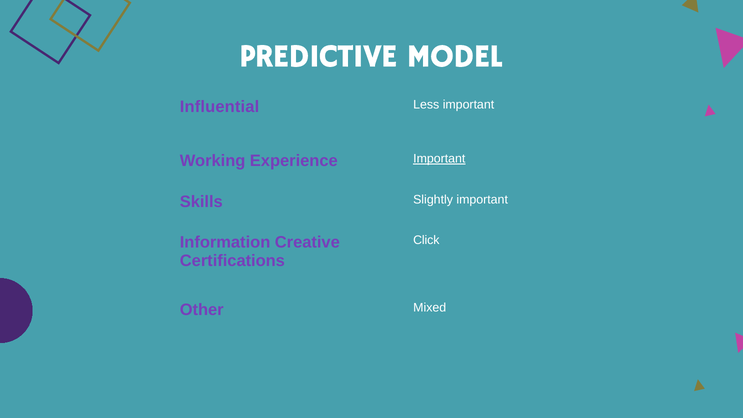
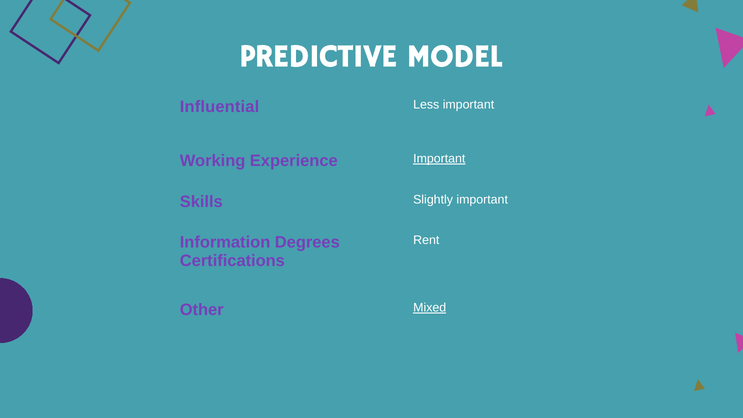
Click: Click -> Rent (426, 240)
Creative: Creative -> Degrees (307, 242)
Mixed underline: none -> present (430, 308)
